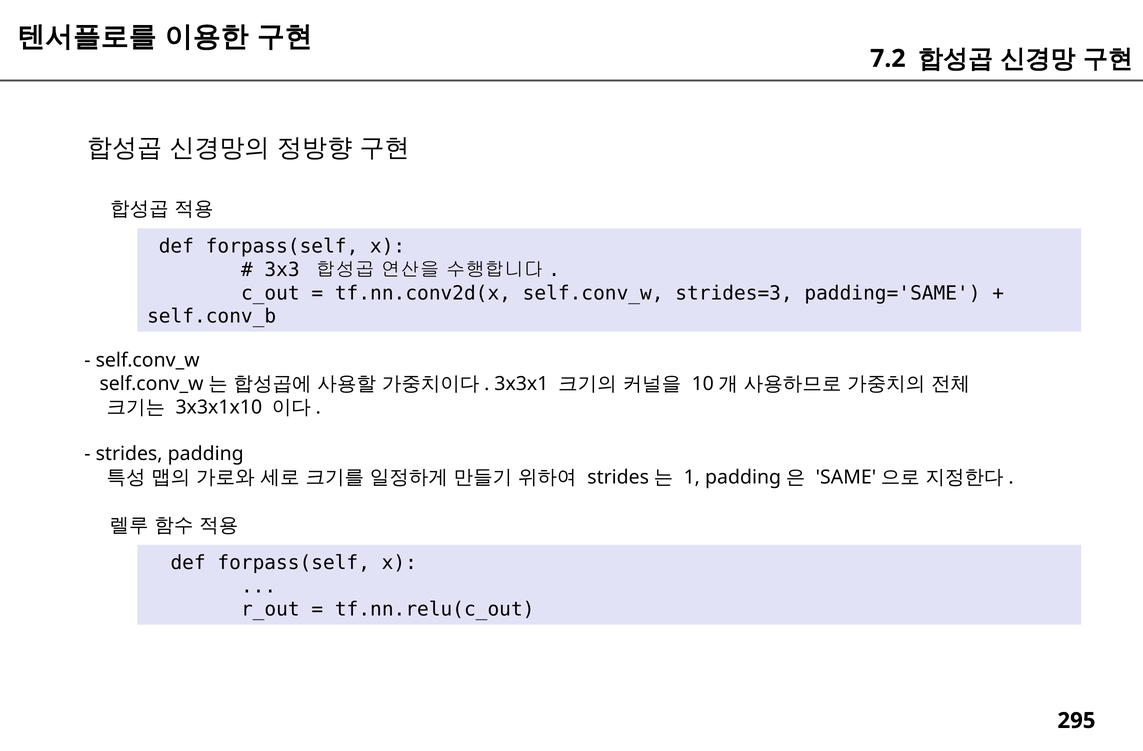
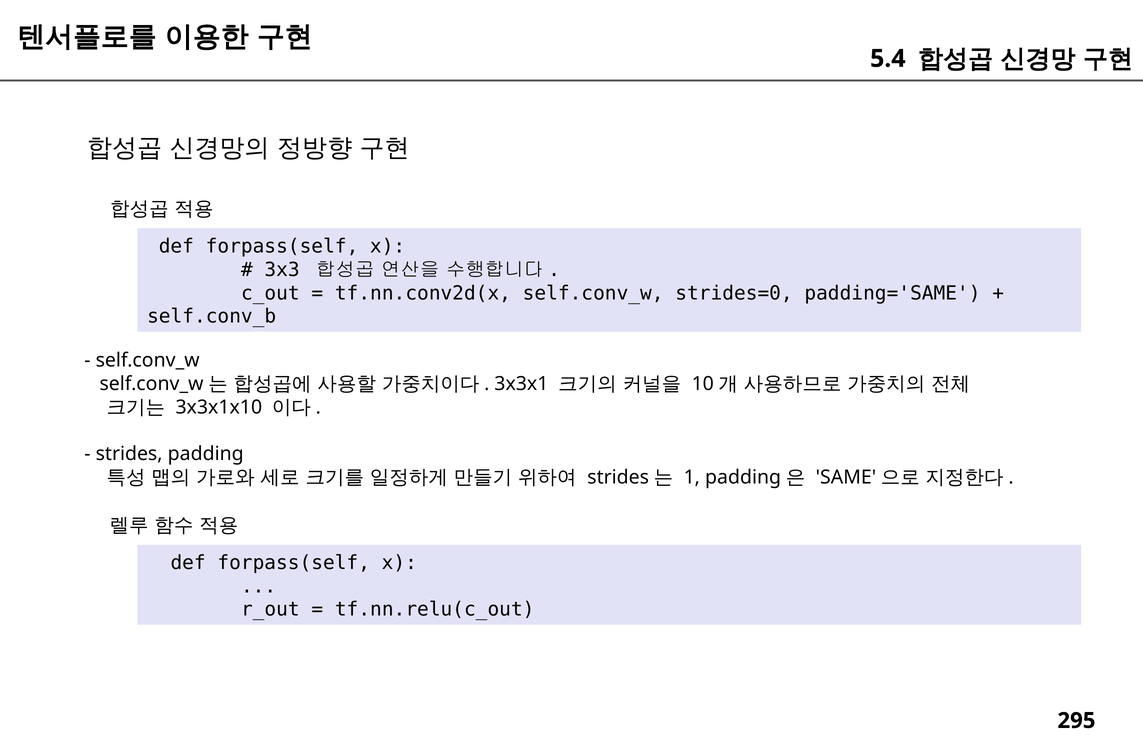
7.2: 7.2 -> 5.4 (888, 59)
strides=3: strides=3 -> strides=0 (734, 293)
